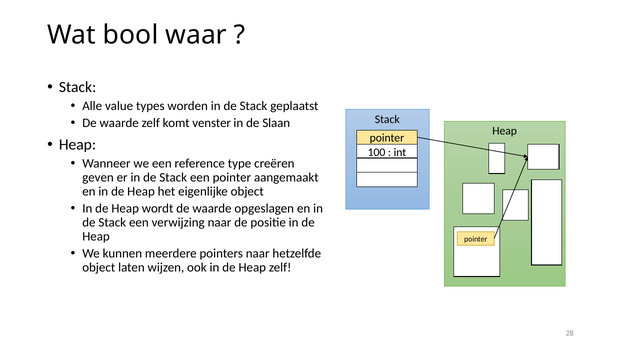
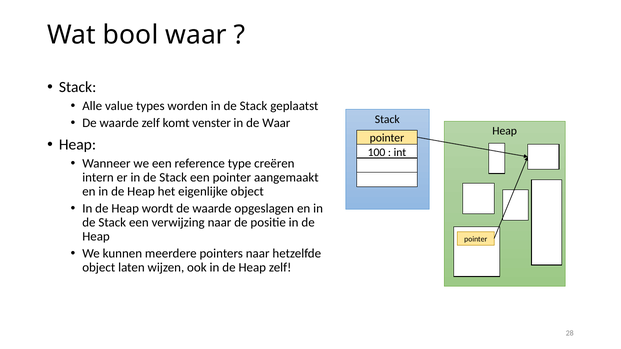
de Slaan: Slaan -> Waar (276, 123)
geven: geven -> intern (98, 178)
